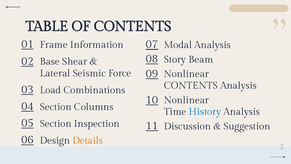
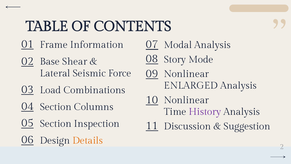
Beam: Beam -> Mode (201, 59)
CONTENTS: CONTENTS -> ENLARGED (191, 85)
History colour: blue -> purple (205, 112)
